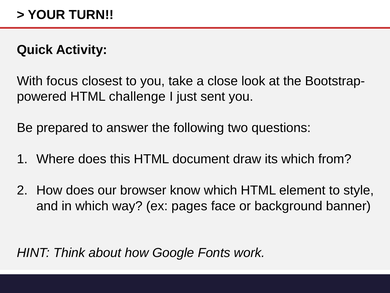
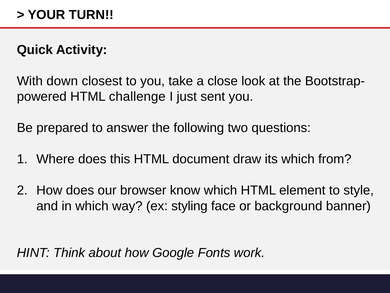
focus: focus -> down (62, 81)
pages: pages -> styling (189, 206)
